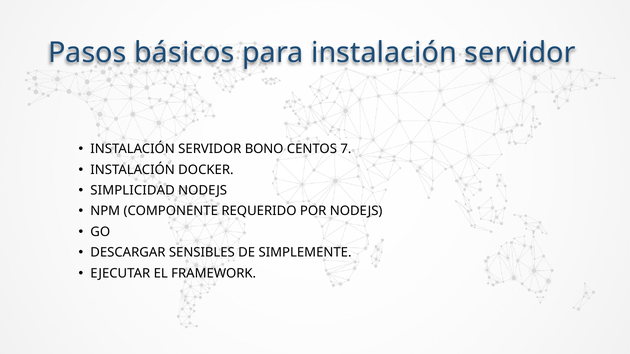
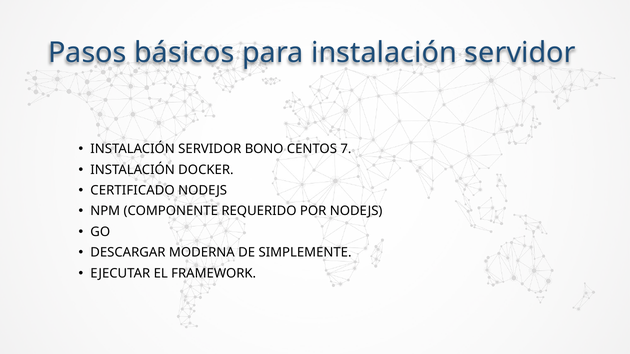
SIMPLICIDAD: SIMPLICIDAD -> CERTIFICADO (133, 191)
SENSIBLES: SENSIBLES -> MODERNA (202, 253)
